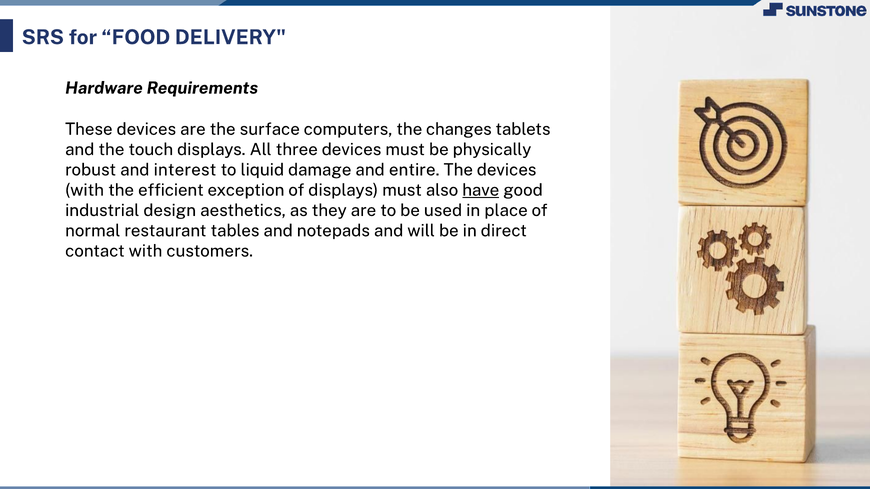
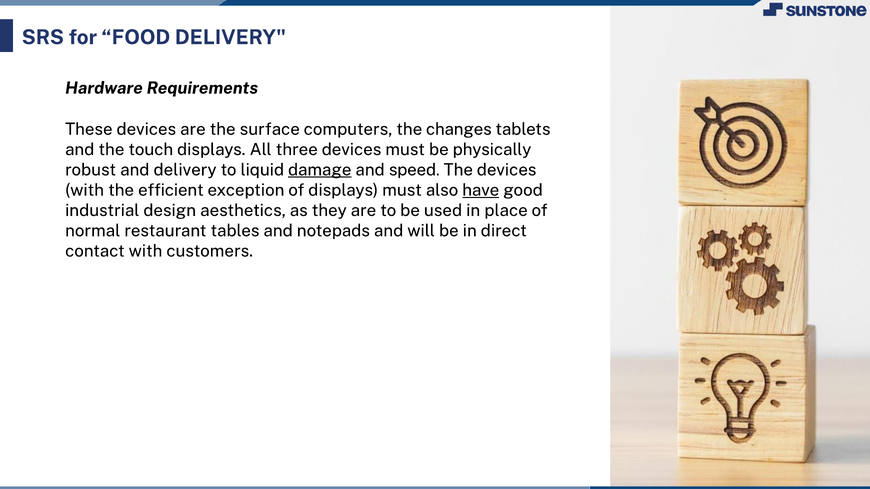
and interest: interest -> delivery (185, 170)
damage underline: none -> present (320, 170)
entire: entire -> speed (414, 170)
